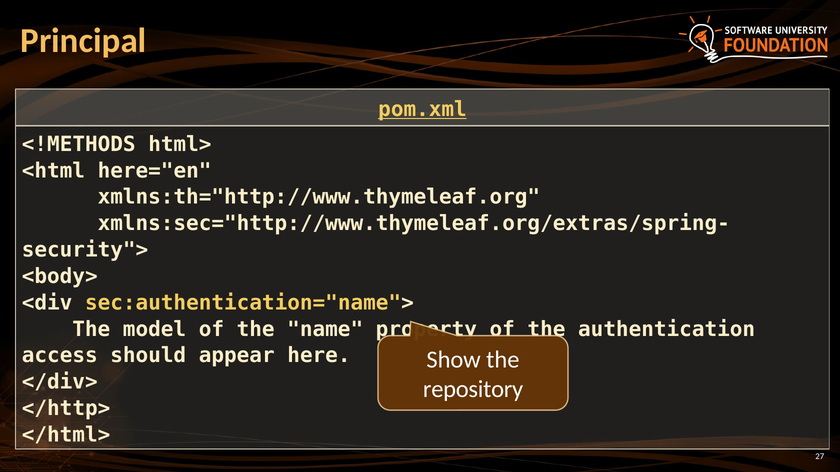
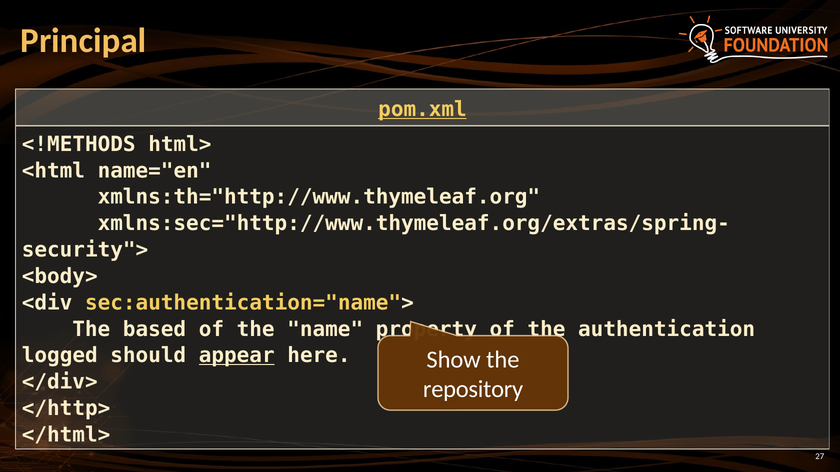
here="en: here="en -> name="en (155, 171)
model: model -> based (154, 330)
access: access -> logged (60, 356)
appear underline: none -> present (237, 356)
